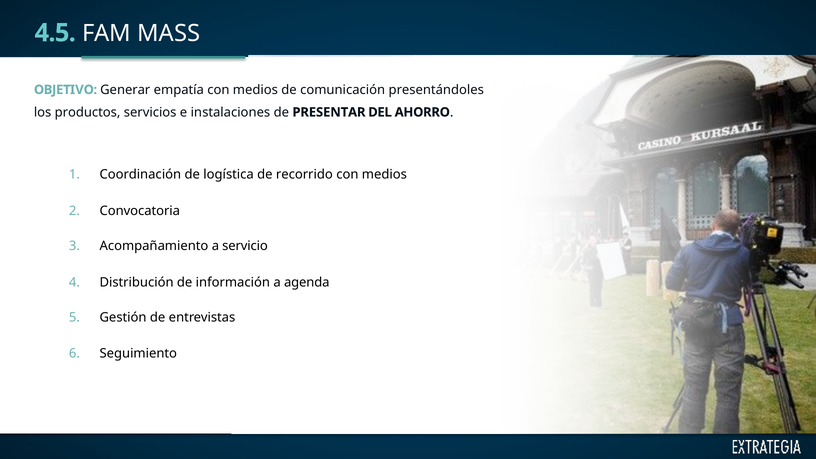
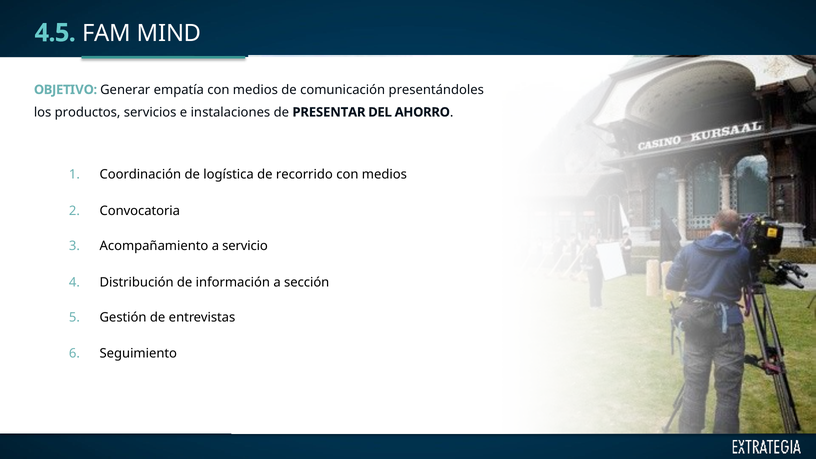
MASS: MASS -> MIND (169, 33)
agenda: agenda -> sección (307, 282)
